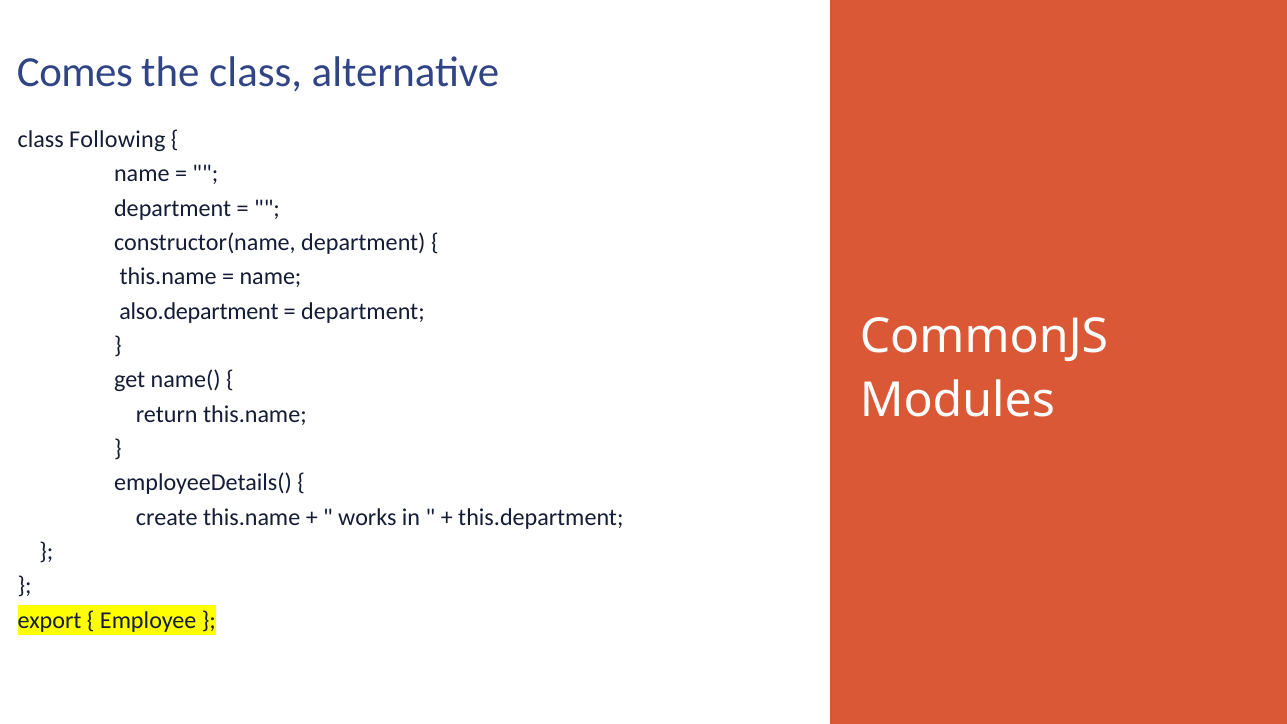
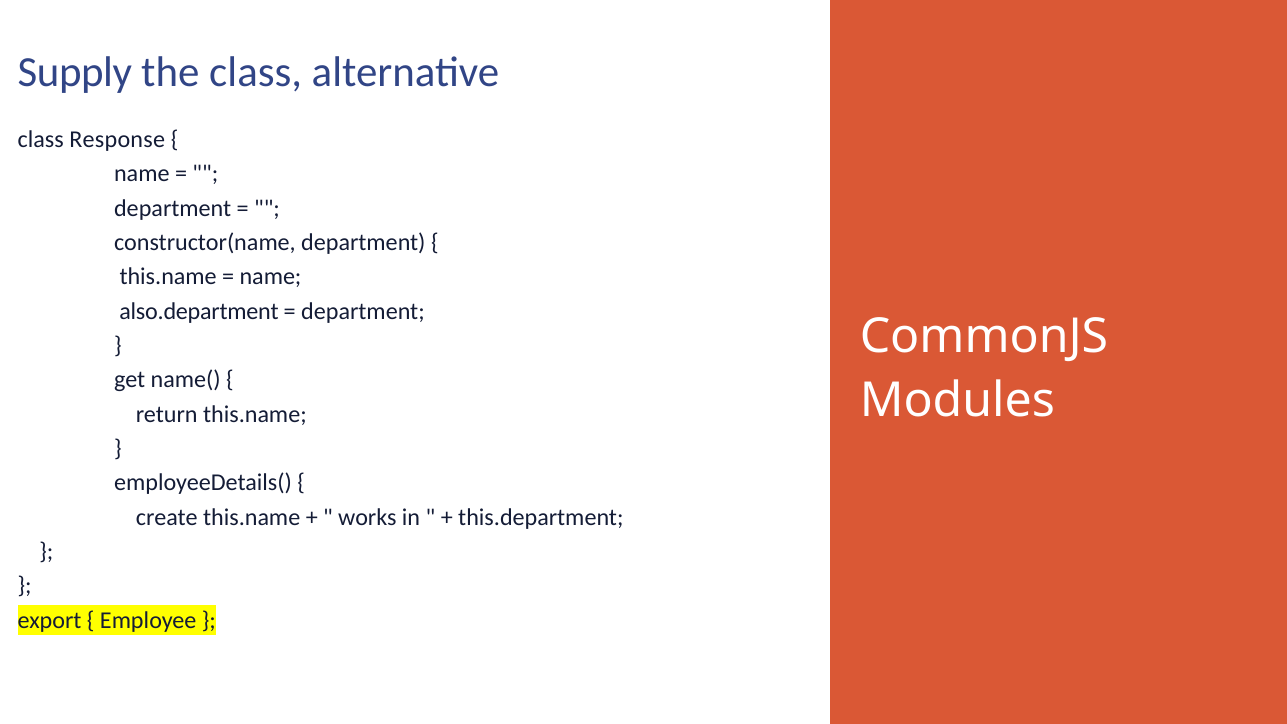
Comes: Comes -> Supply (75, 73)
Following: Following -> Response (117, 140)
